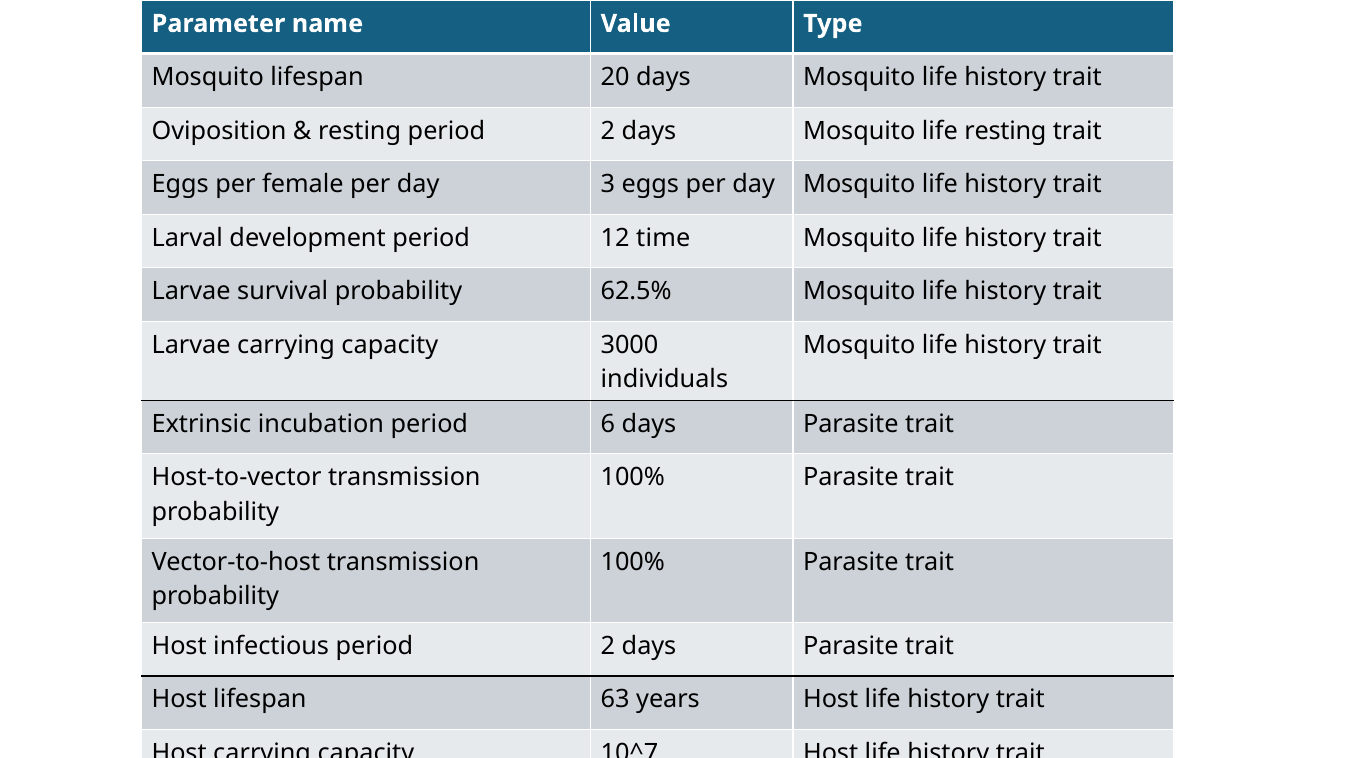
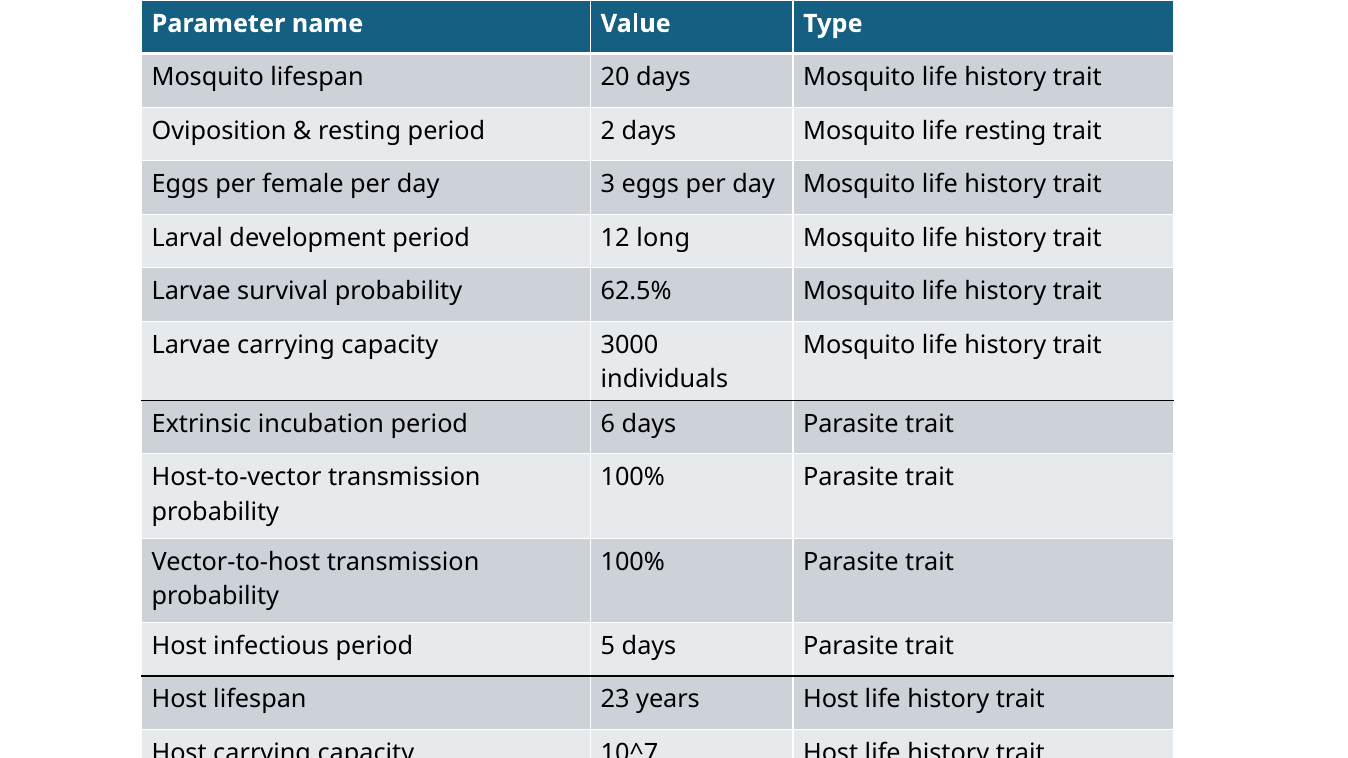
time: time -> long (663, 238)
infectious period 2: 2 -> 5 (608, 646)
63: 63 -> 23 (615, 700)
